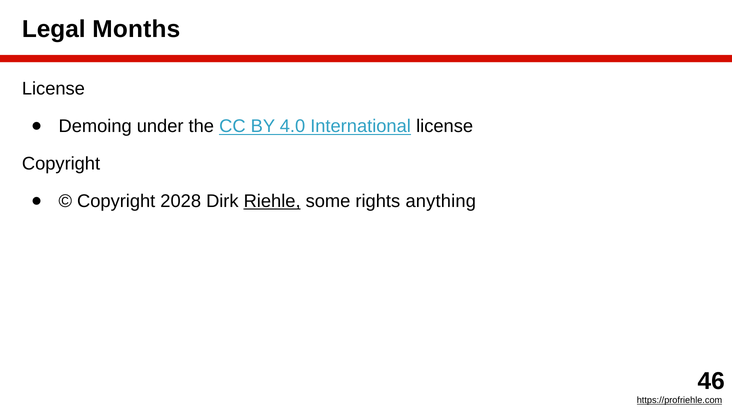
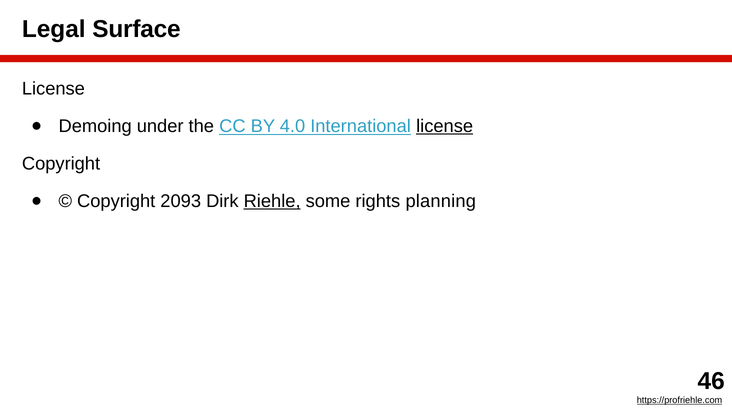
Months: Months -> Surface (136, 29)
license underline: none -> present (445, 126)
2028: 2028 -> 2093 (181, 201)
anything: anything -> planning (441, 201)
